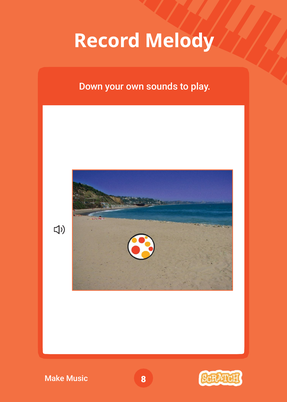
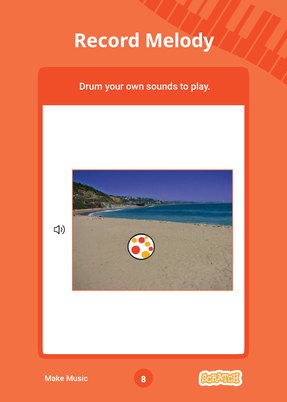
Down: Down -> Drum (91, 86)
